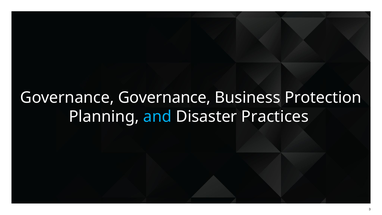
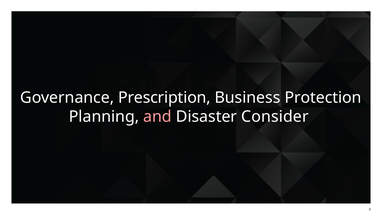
Governance Governance: Governance -> Prescription (164, 97)
and colour: light blue -> pink (158, 117)
Practices: Practices -> Consider (275, 117)
